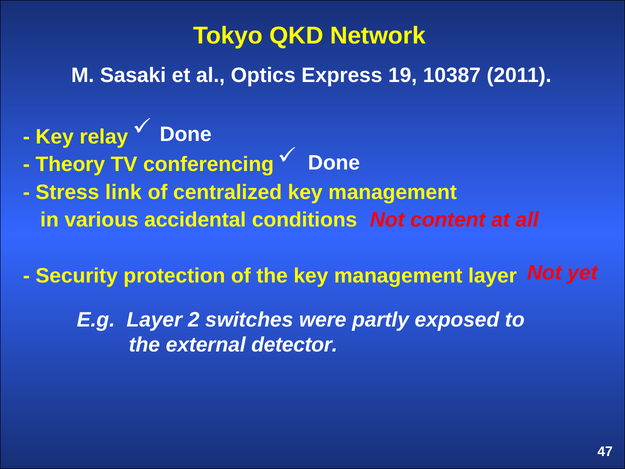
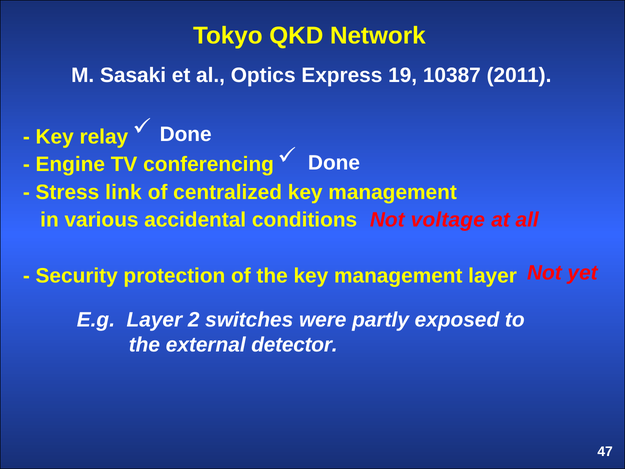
Theory: Theory -> Engine (70, 164)
content: content -> voltage (448, 220)
